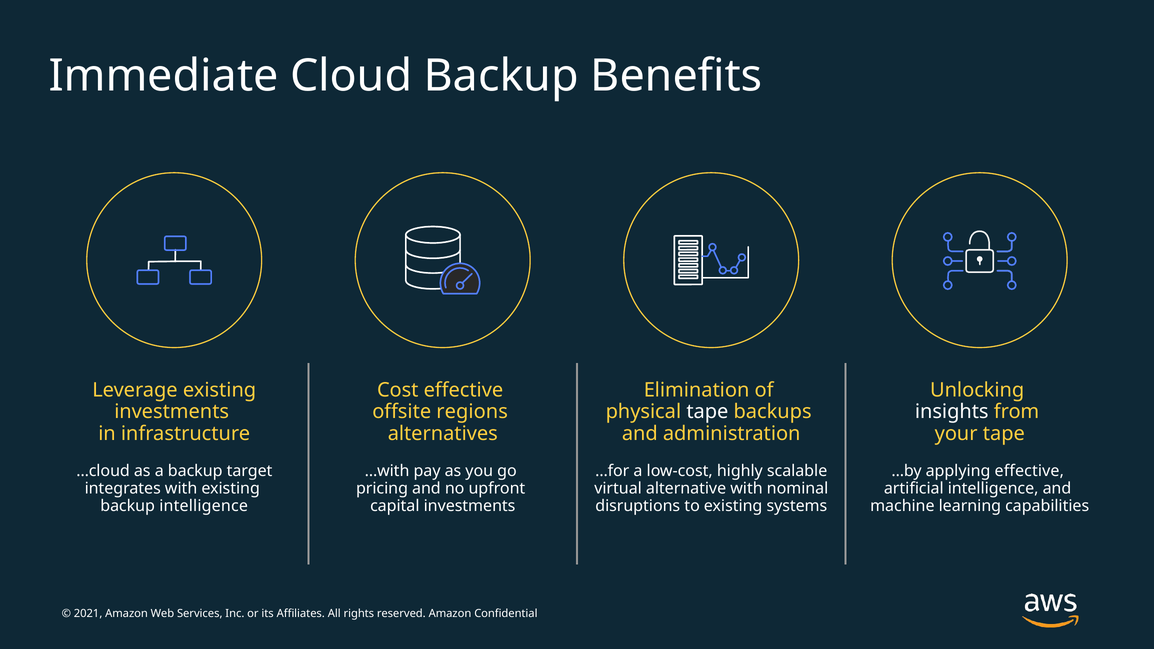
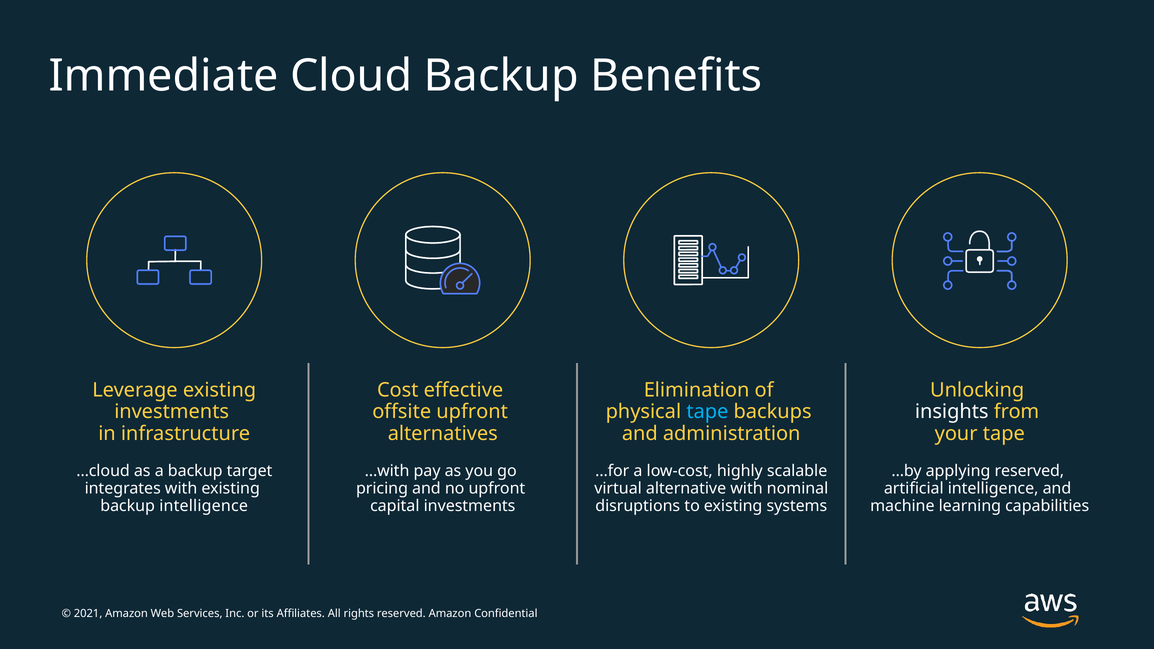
offsite regions: regions -> upfront (472, 412)
tape colour: white -> light blue (707, 412)
applying effective: effective -> reserved (1029, 471)
